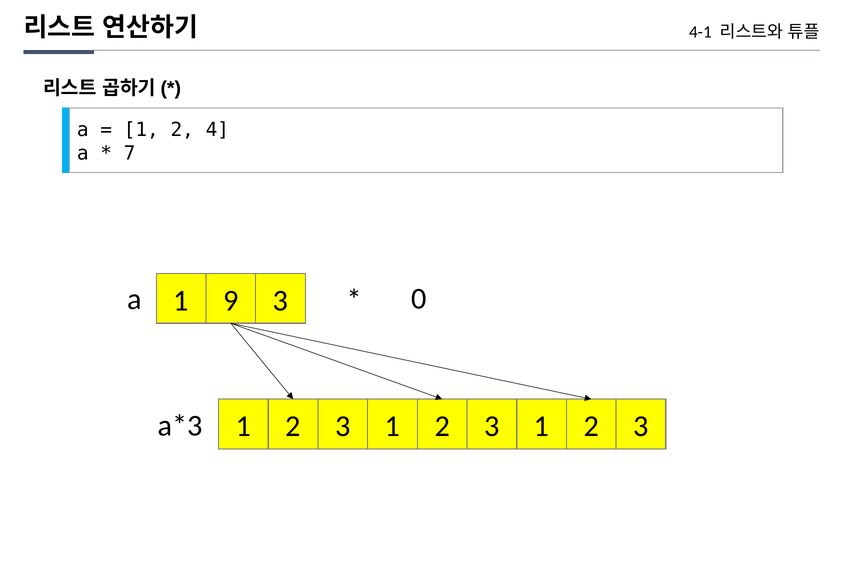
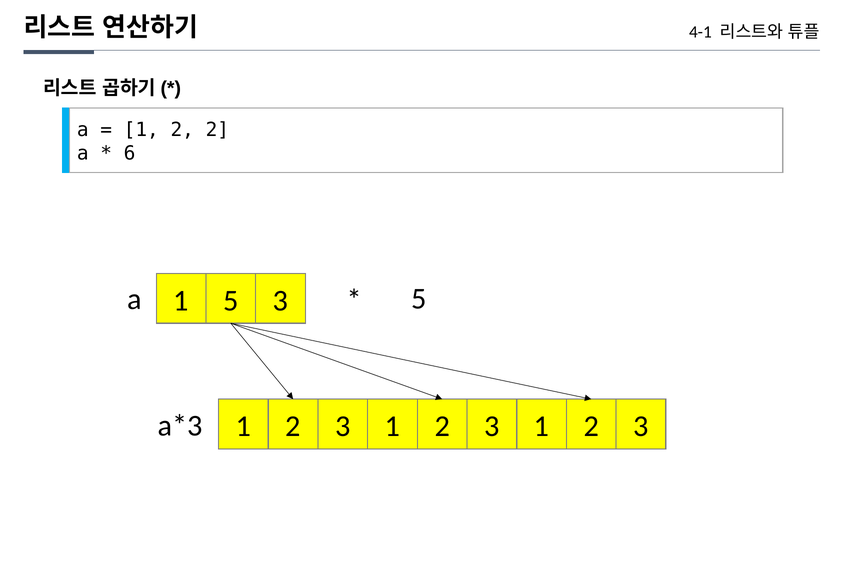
2 4: 4 -> 2 (217, 130)
7: 7 -> 6 (130, 153)
a 0: 0 -> 5 (419, 298)
1 9: 9 -> 5 (231, 300)
